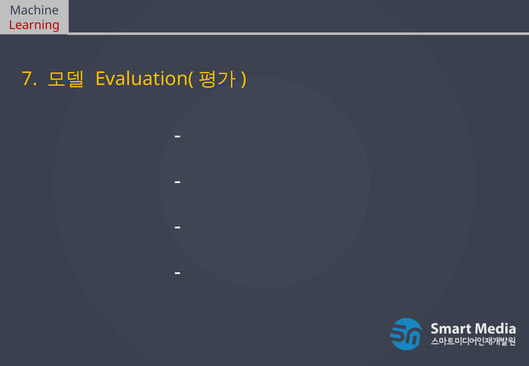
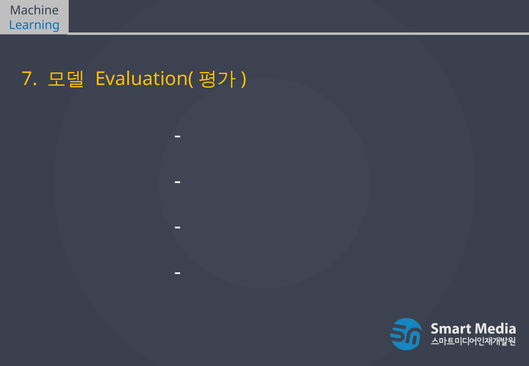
Learning colour: red -> blue (34, 25)
